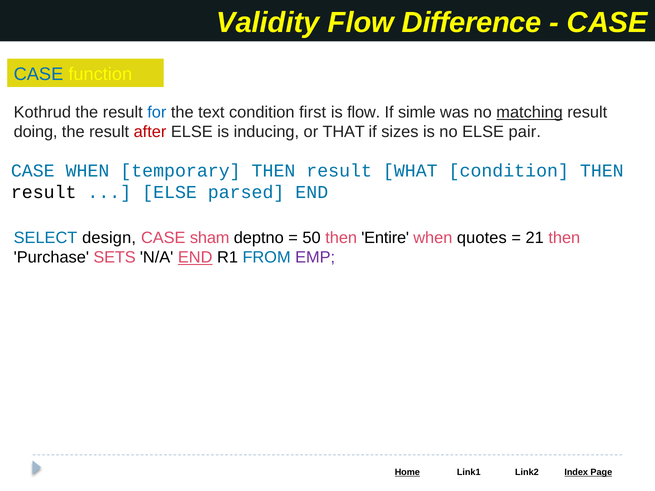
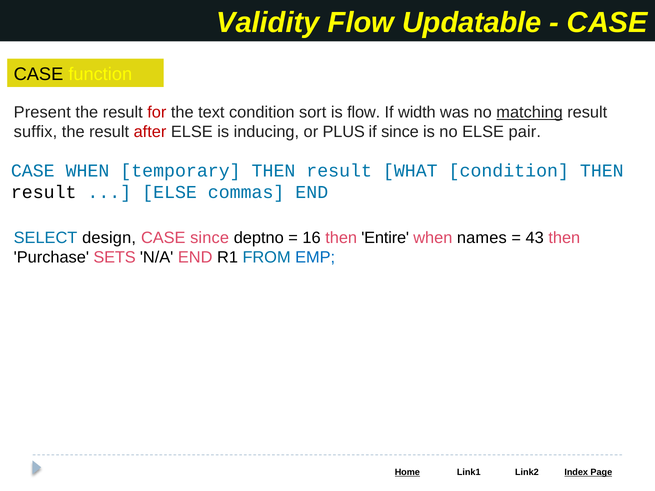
Difference: Difference -> Updatable (472, 23)
CASE colour: blue -> black (38, 74)
Kothrud: Kothrud -> Present (42, 112)
for colour: blue -> red (157, 112)
first: first -> sort (313, 112)
simle: simle -> width (417, 112)
doing: doing -> suffix (35, 132)
THAT: THAT -> PLUS (344, 132)
if sizes: sizes -> since (400, 132)
parsed: parsed -> commas (246, 193)
CASE sham: sham -> since (210, 238)
50: 50 -> 16 (312, 238)
quotes: quotes -> names (482, 238)
21: 21 -> 43 (535, 238)
END underline: present -> none (195, 258)
EMP colour: purple -> blue (315, 258)
